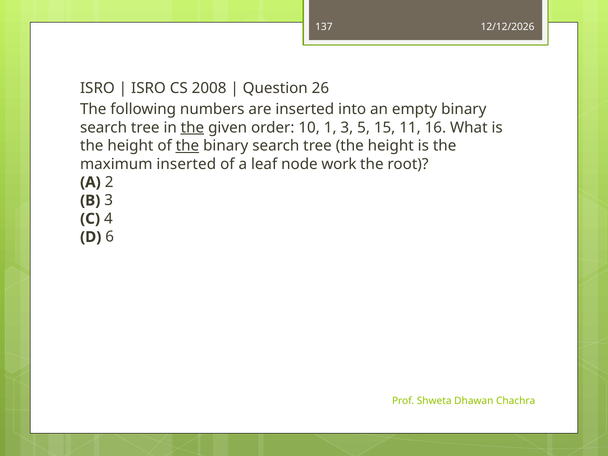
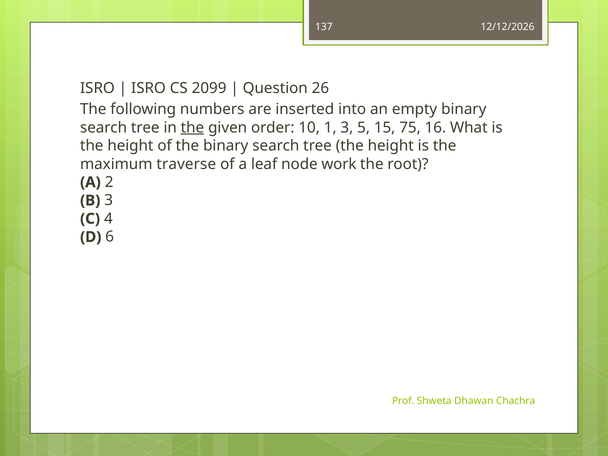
2008: 2008 -> 2099 (209, 88)
11: 11 -> 75 (410, 128)
the underline: present -> none (187, 146)
maximum inserted: inserted -> traverse (186, 164)
